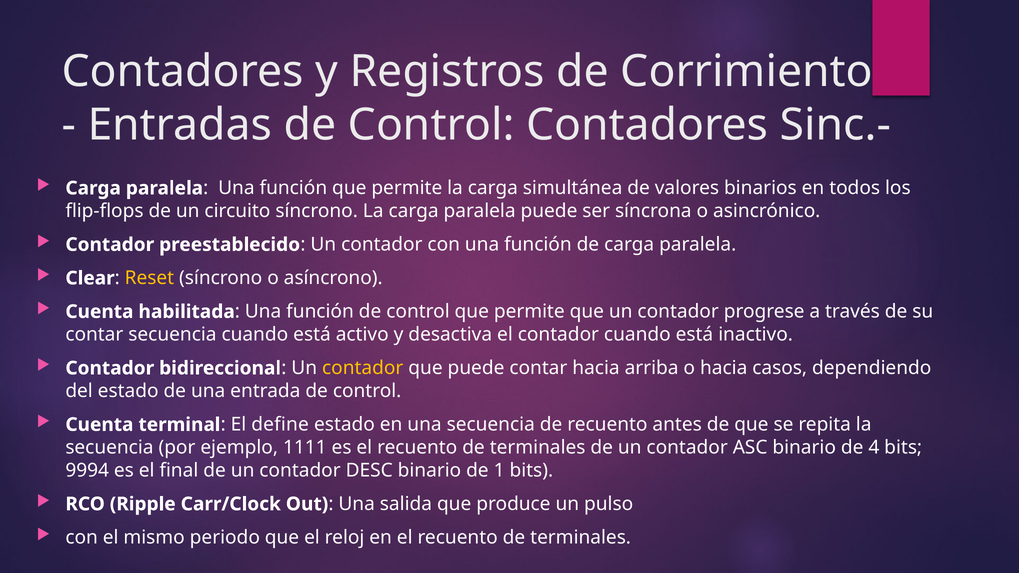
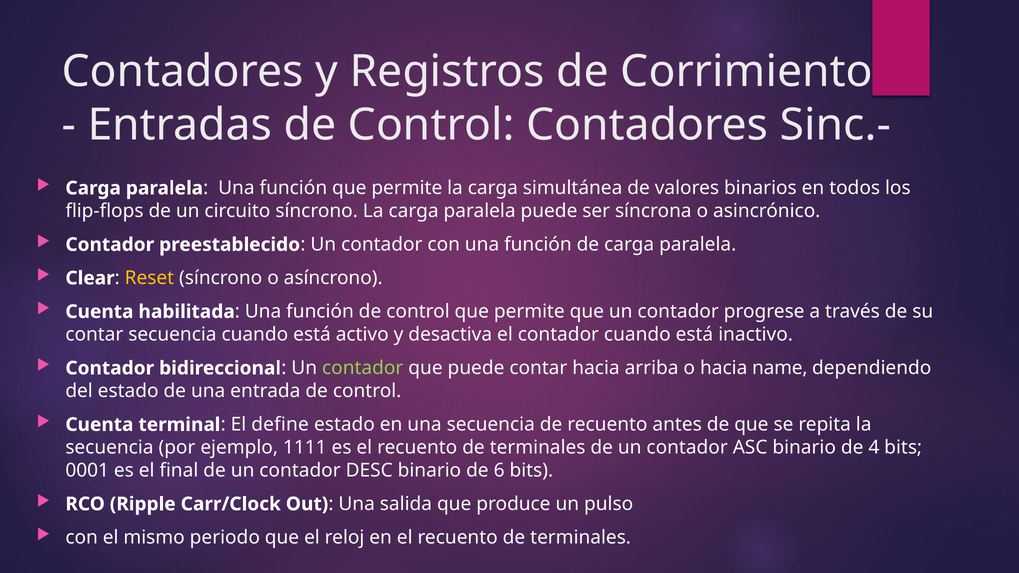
contador colour: yellow -> light green (363, 368)
casos: casos -> name (780, 368)
9994: 9994 -> 0001 (87, 471)
1: 1 -> 6 (499, 471)
